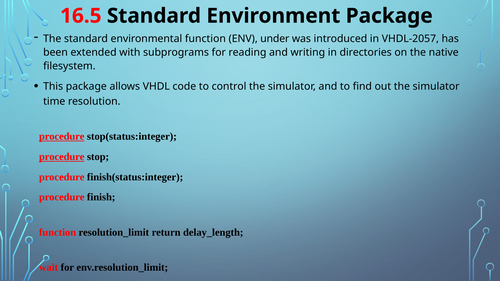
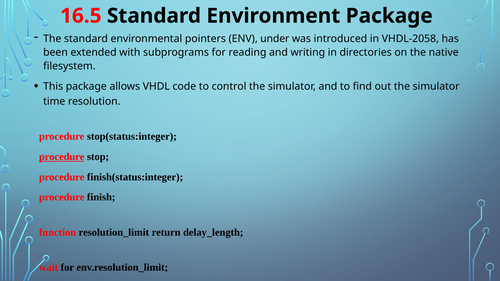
environmental function: function -> pointers (205, 39)
VHDL-2057: VHDL-2057 -> VHDL-2058 (410, 39)
procedure underline: present -> none (62, 137)
